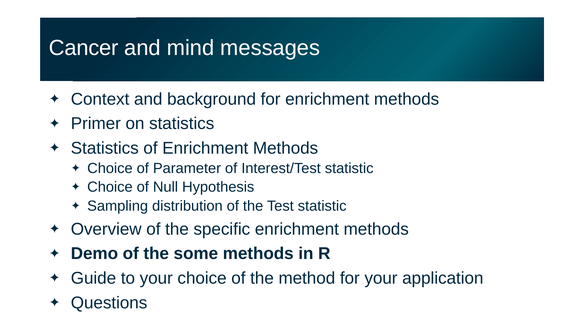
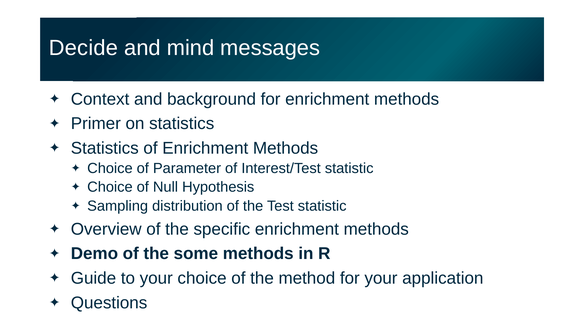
Cancer: Cancer -> Decide (83, 48)
